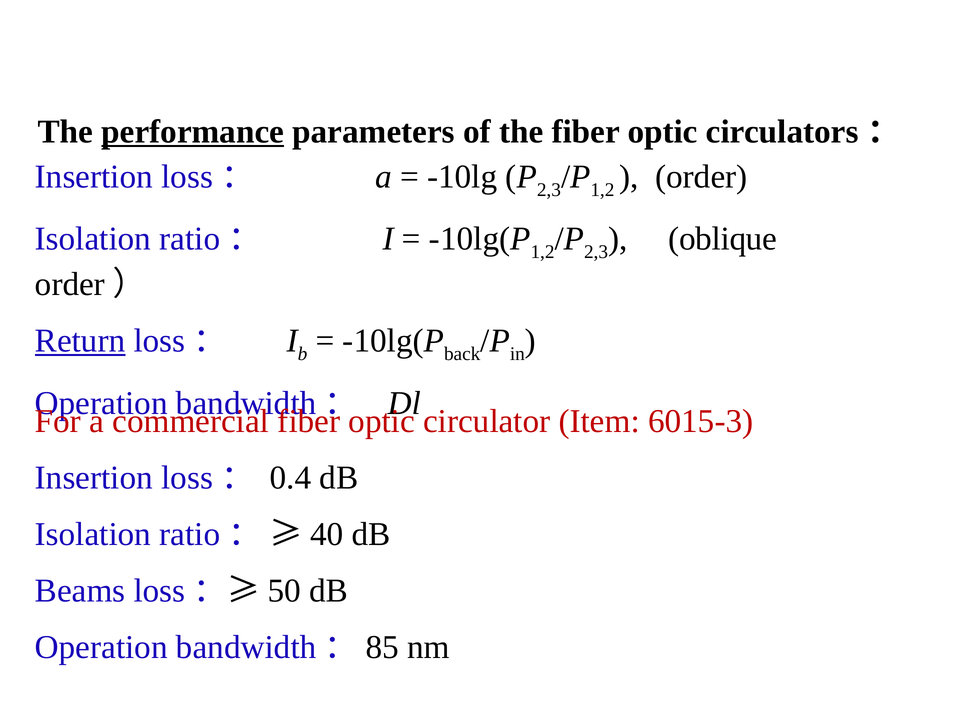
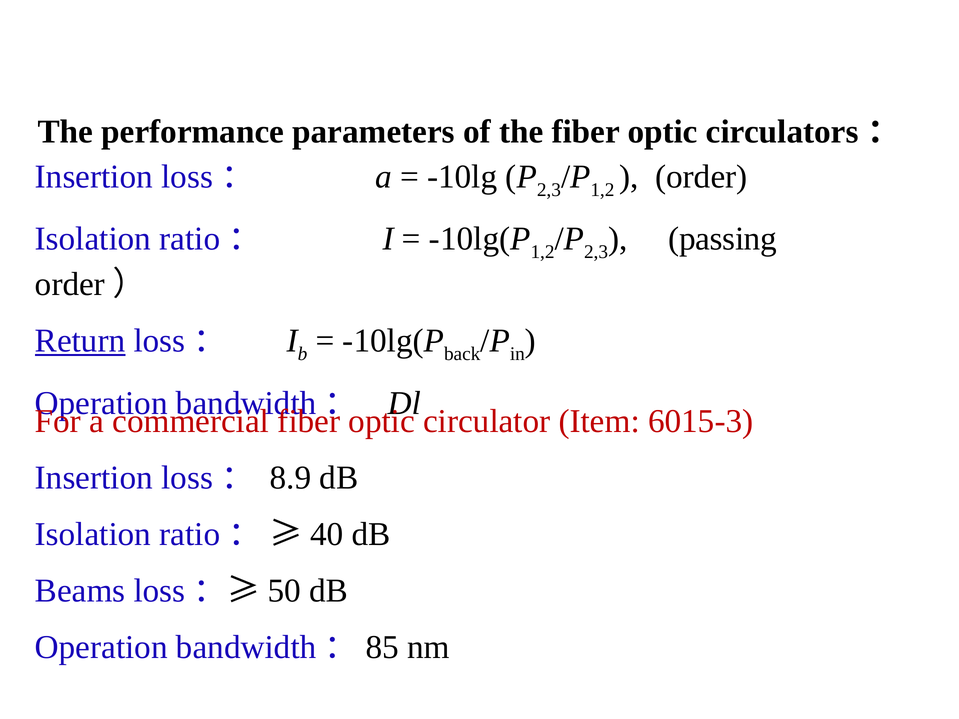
performance underline: present -> none (193, 132)
oblique: oblique -> passing (723, 239)
0.4: 0.4 -> 8.9 (290, 478)
